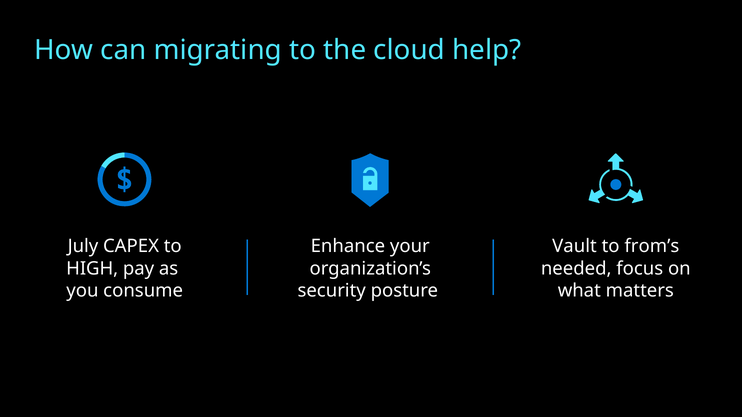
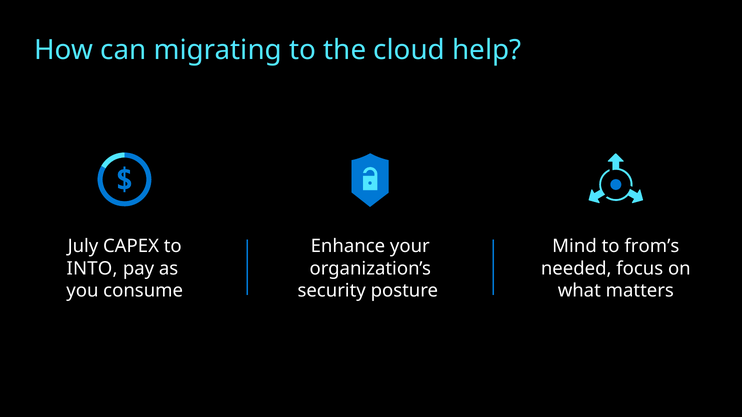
Vault: Vault -> Mind (574, 246)
HIGH: HIGH -> INTO (92, 269)
